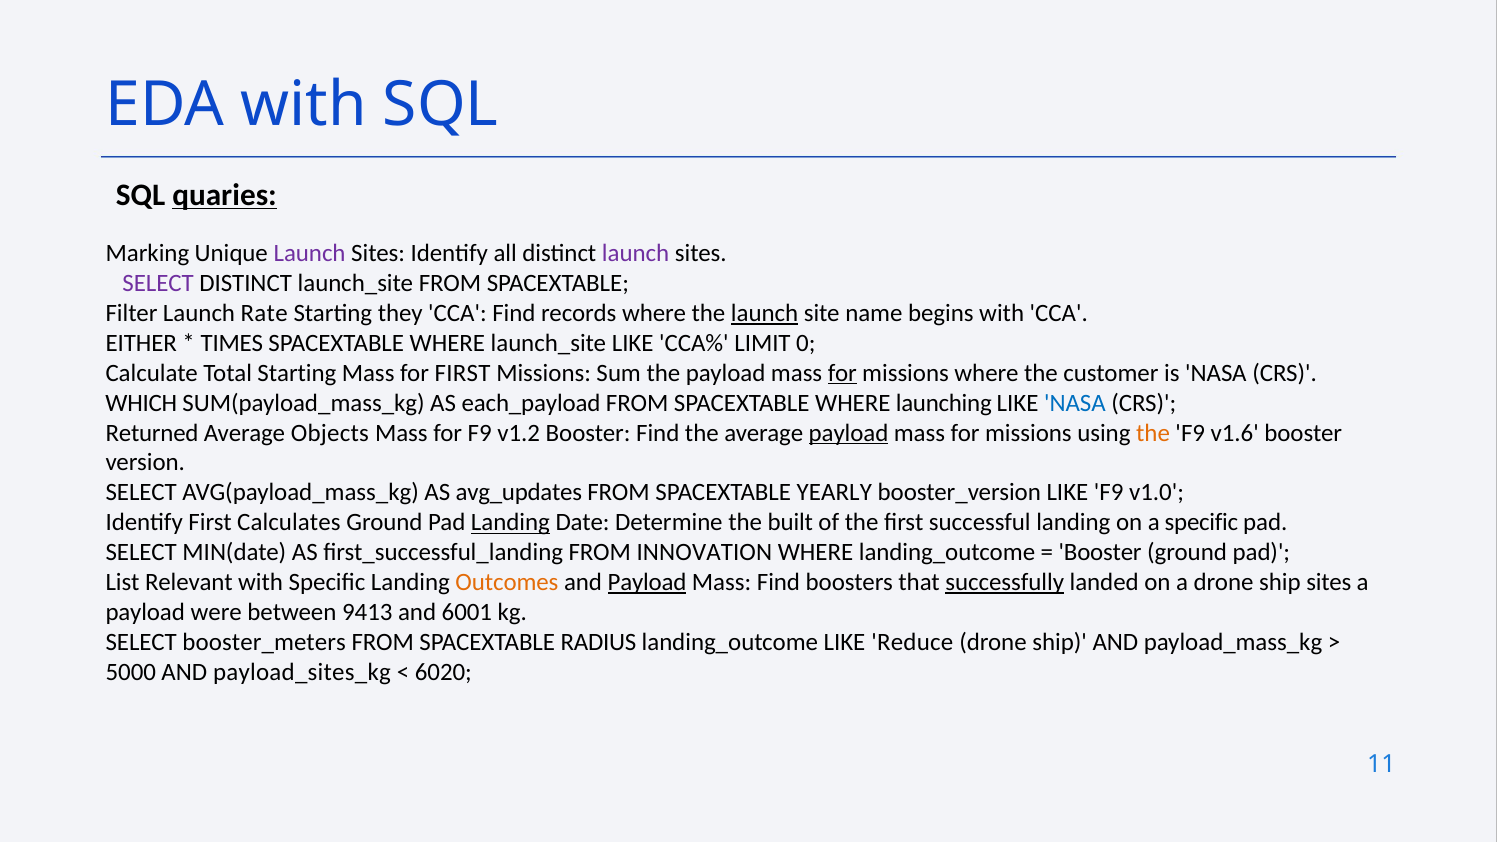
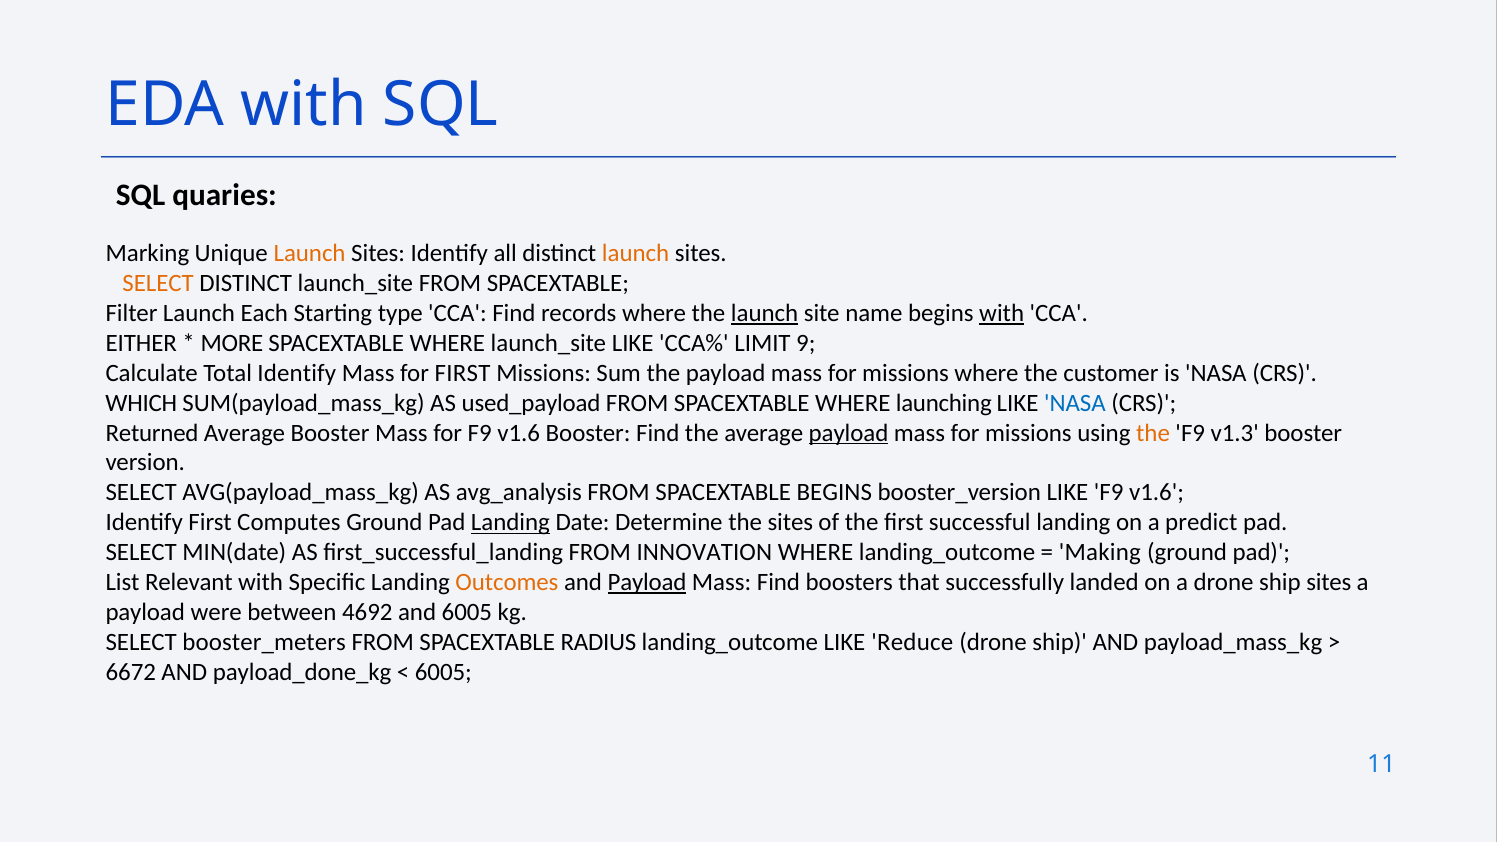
quaries underline: present -> none (225, 195)
Launch colour: purple -> orange (310, 253)
launch colour: purple -> orange (636, 253)
SELECT colour: purple -> orange (158, 283)
Rate: Rate -> Each (264, 313)
they: they -> type (400, 313)
with underline: none -> present (1002, 313)
TIMES: TIMES -> MORE (232, 343)
0: 0 -> 9 (806, 343)
Total Starting: Starting -> Identify (297, 373)
for underline: present -> none (842, 373)
each_payload: each_payload -> used_payload (531, 403)
Average Objects: Objects -> Booster (330, 433)
for F9 v1.2: v1.2 -> v1.6 (519, 433)
v1.6: v1.6 -> v1.3 (1235, 433)
avg_updates: avg_updates -> avg_analysis (519, 493)
SPACEXTABLE YEARLY: YEARLY -> BEGINS (834, 493)
LIKE F9 v1.0: v1.0 -> v1.6 (1156, 493)
Calculates: Calculates -> Computes (289, 523)
the built: built -> sites (790, 523)
a specific: specific -> predict (1201, 523)
Booster: Booster -> Making (1100, 553)
successfully underline: present -> none (1005, 582)
9413: 9413 -> 4692 (367, 612)
and 6001: 6001 -> 6005 (467, 612)
5000: 5000 -> 6672 (131, 672)
payload_sites_kg: payload_sites_kg -> payload_done_kg (302, 672)
6020: 6020 -> 6005 (443, 672)
